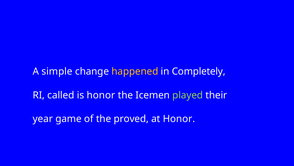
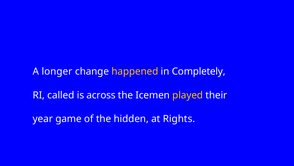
simple: simple -> longer (57, 71)
is honor: honor -> across (101, 95)
played colour: light green -> yellow (188, 95)
proved: proved -> hidden (131, 118)
at Honor: Honor -> Rights (179, 118)
